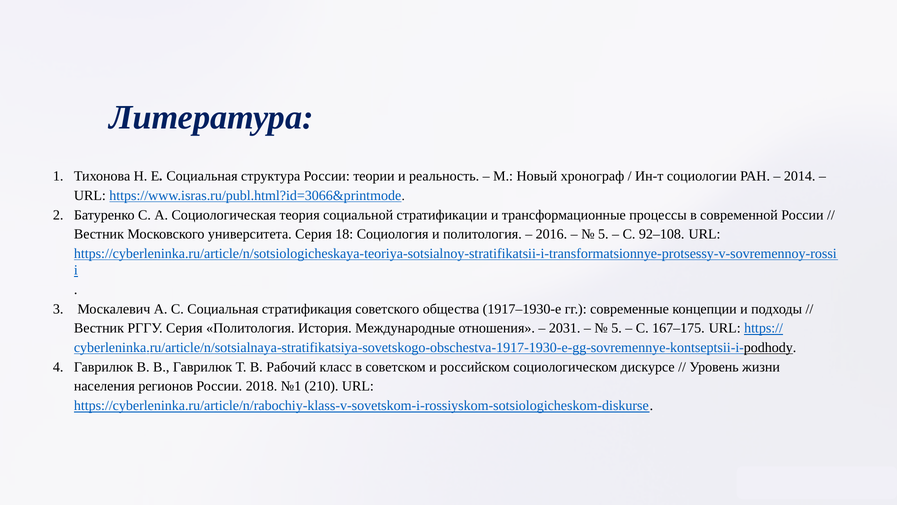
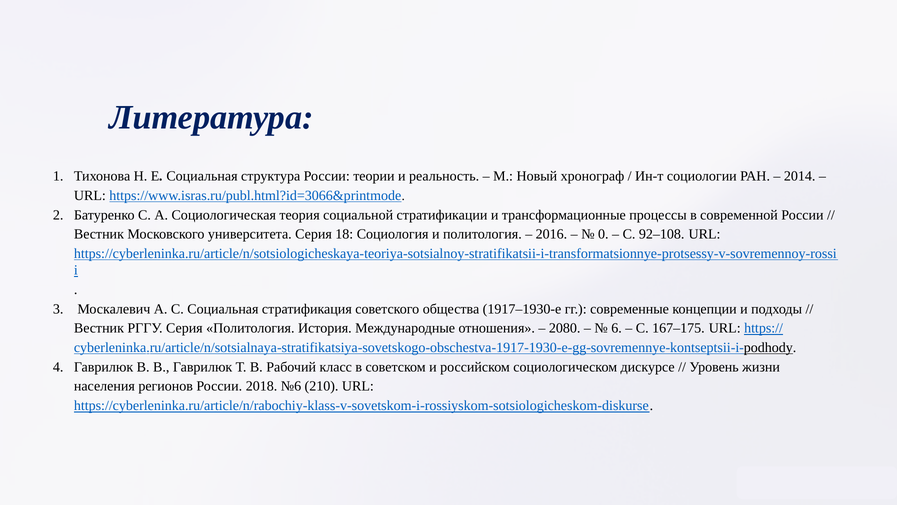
5: 5 -> 0 (603, 234)
2031: 2031 -> 2080 (565, 328)
5: 5 -> 6 (617, 328)
№1: №1 -> №6 (291, 386)
